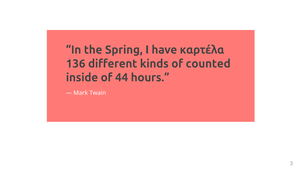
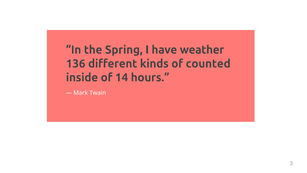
καρτέλα: καρτέλα -> weather (202, 50)
44: 44 -> 14 (122, 77)
